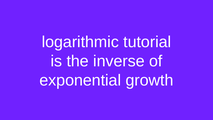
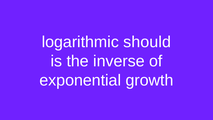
tutorial: tutorial -> should (147, 42)
